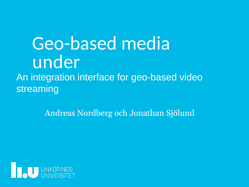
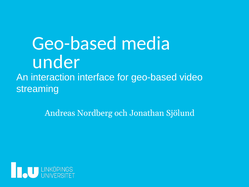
integration: integration -> interaction (53, 77)
